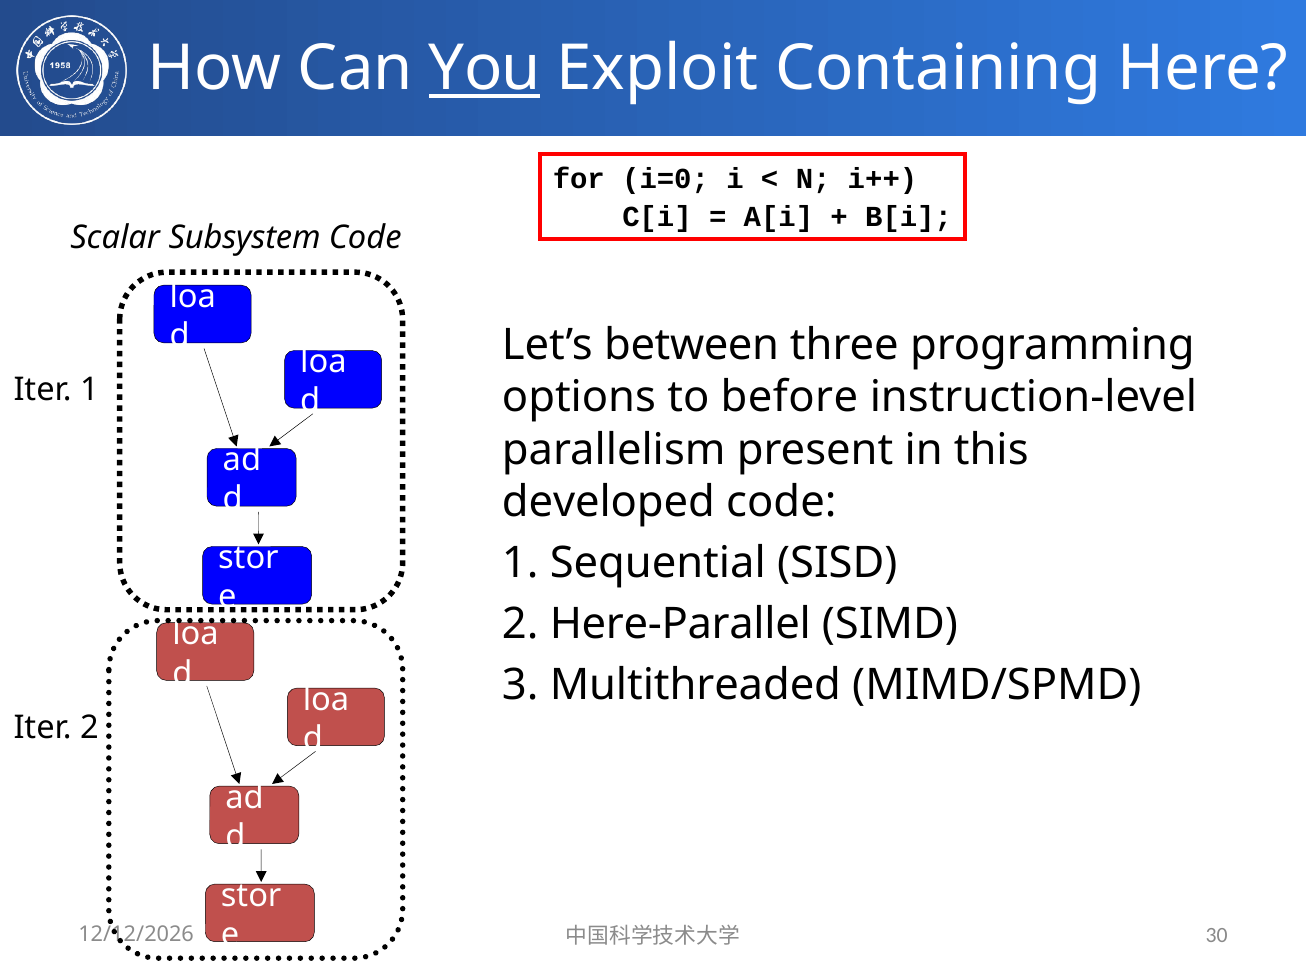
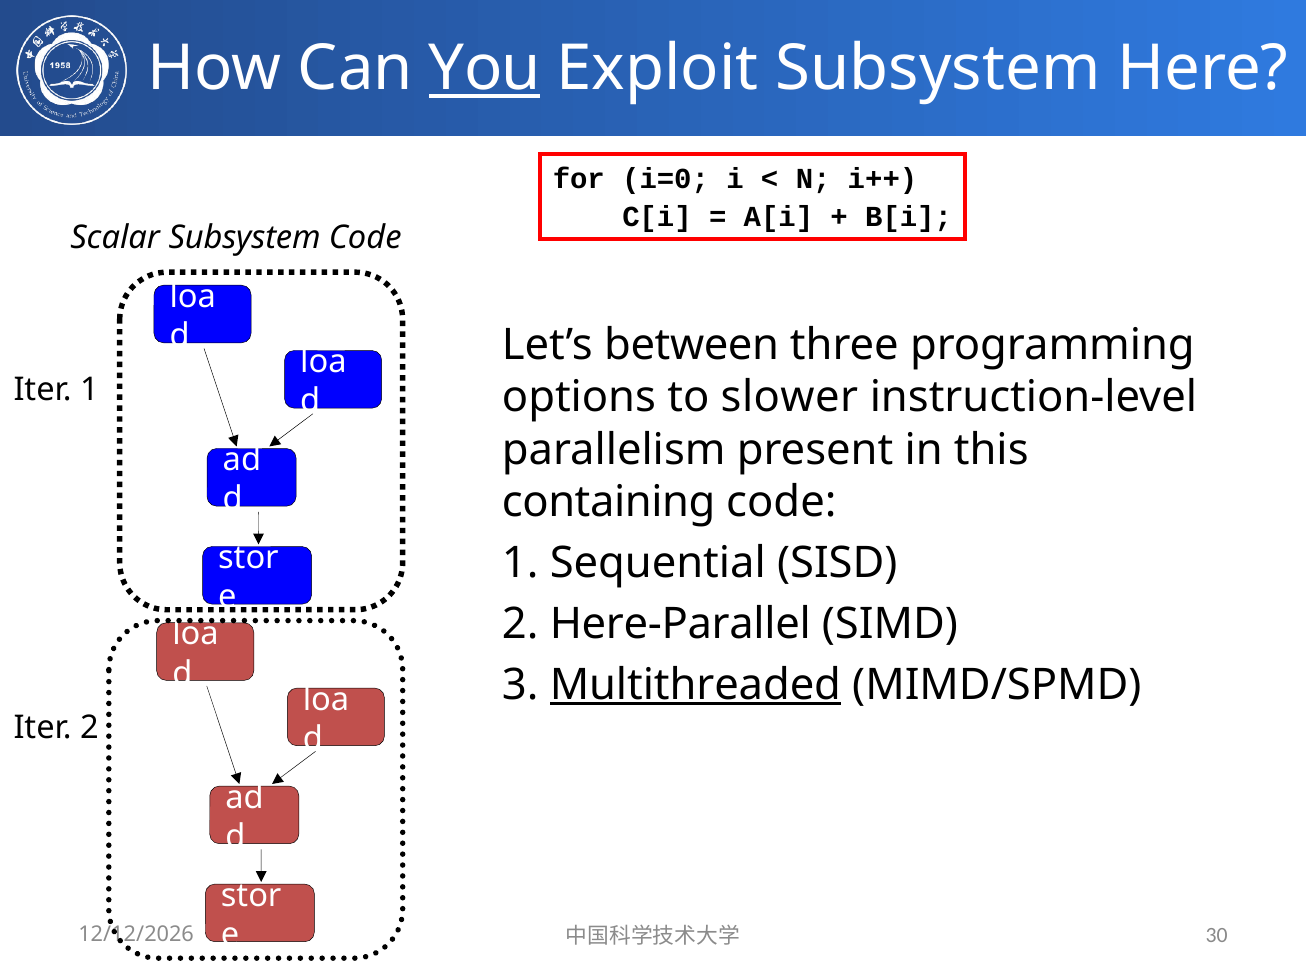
Exploit Containing: Containing -> Subsystem (938, 69)
before: before -> slower (789, 397)
developed: developed -> containing (609, 502)
Multithreaded underline: none -> present (695, 685)
